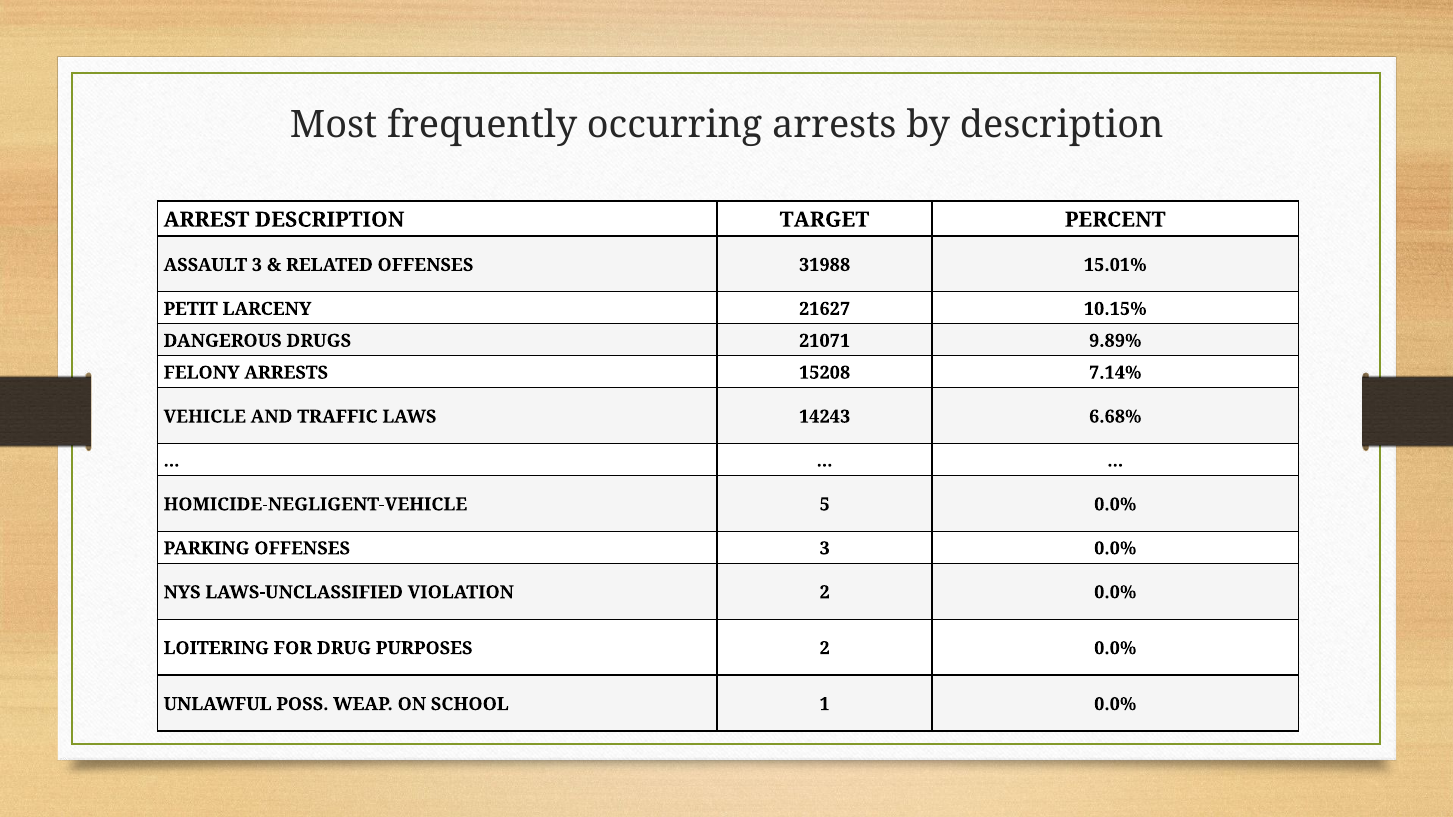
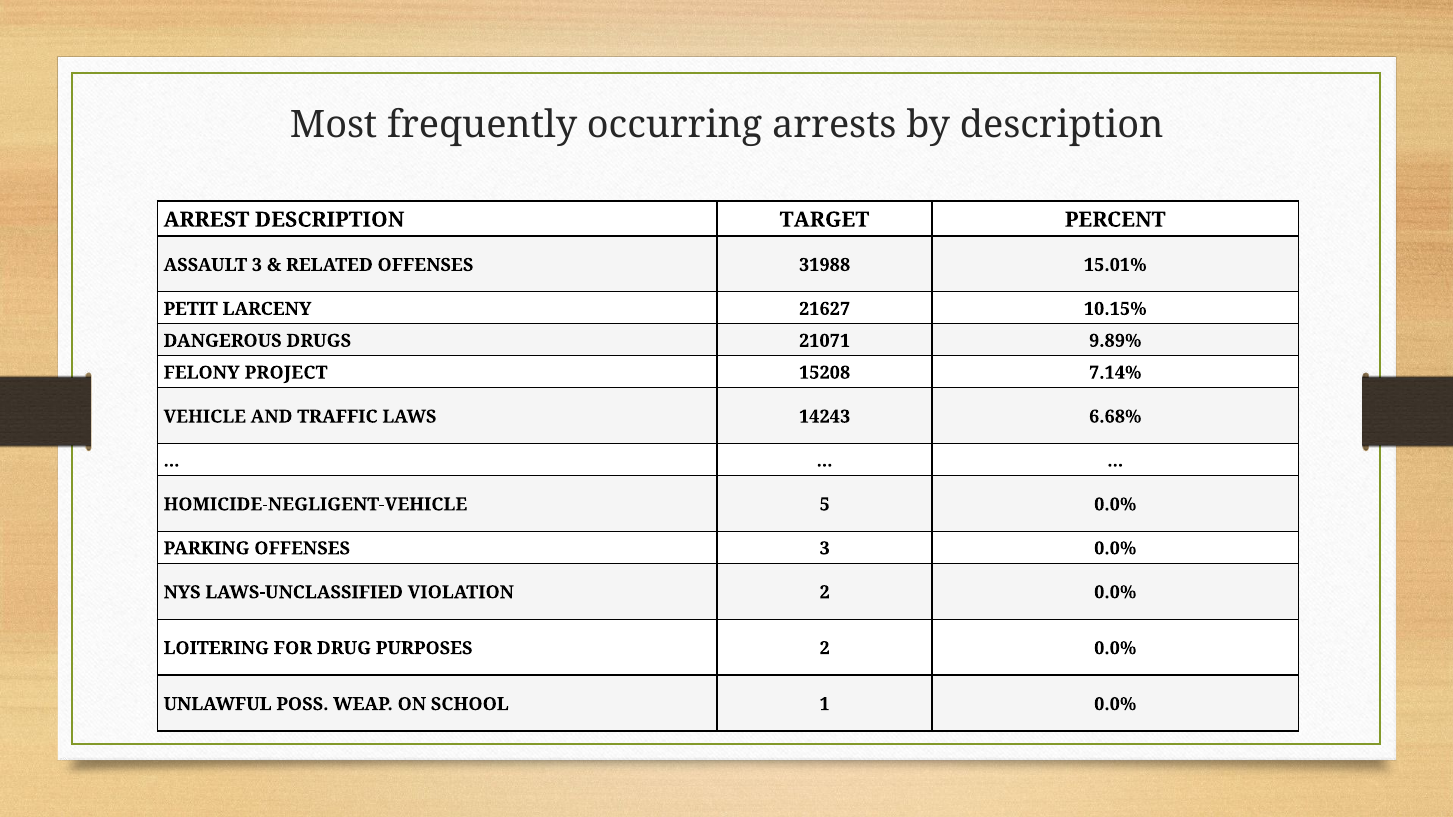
FELONY ARRESTS: ARRESTS -> PROJECT (286, 373)
